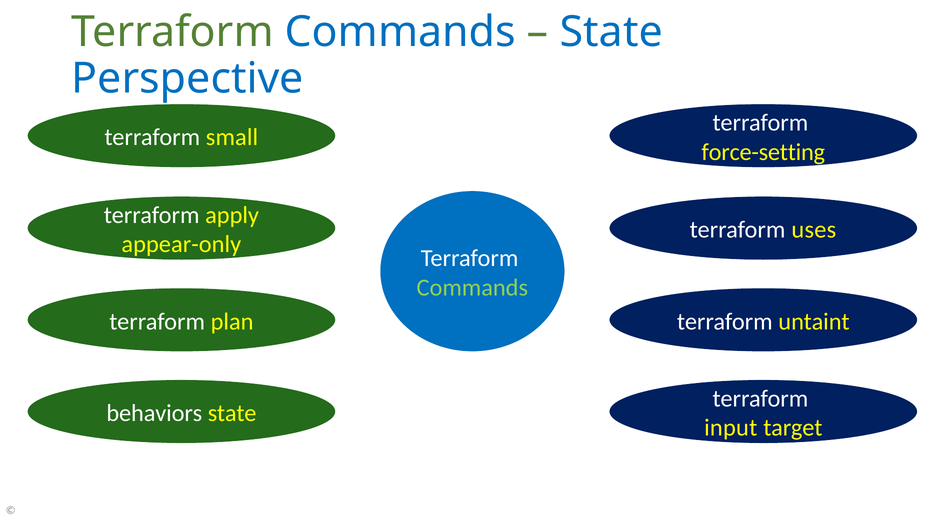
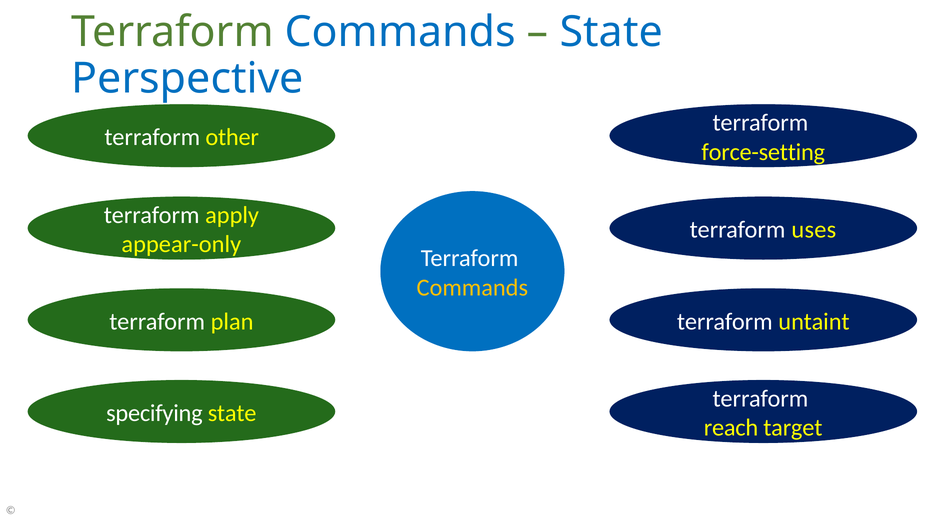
small: small -> other (232, 137)
Commands colour: light green -> yellow (472, 288)
behaviors: behaviors -> specifying (154, 413)
input: input -> reach (731, 428)
